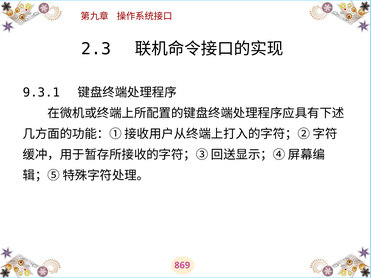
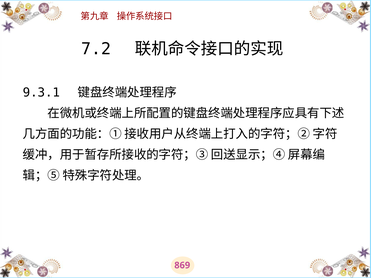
2.3: 2.3 -> 7.2 (96, 49)
